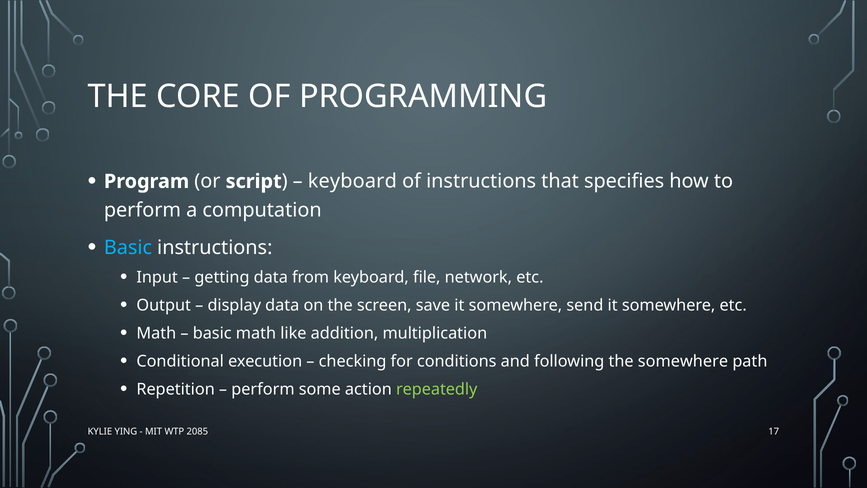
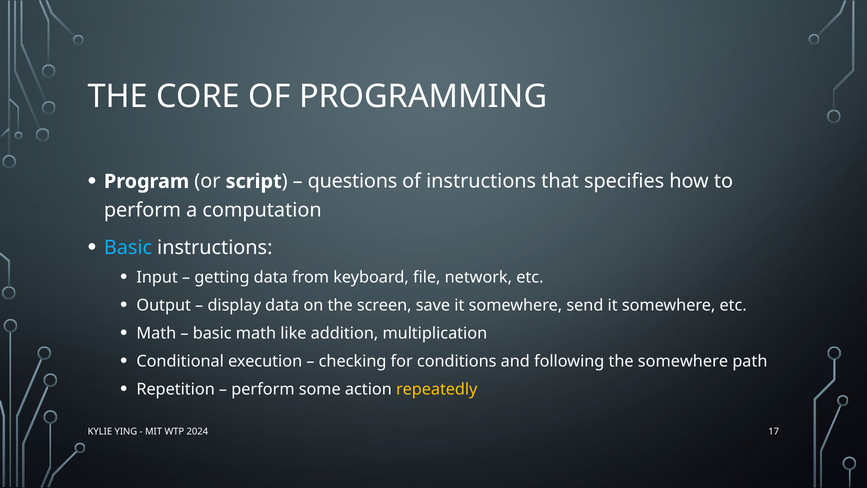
keyboard: keyboard -> questions (353, 181)
repeatedly colour: light green -> yellow (437, 389)
2085: 2085 -> 2024 (197, 431)
